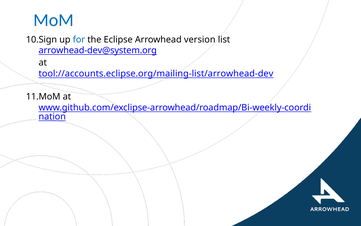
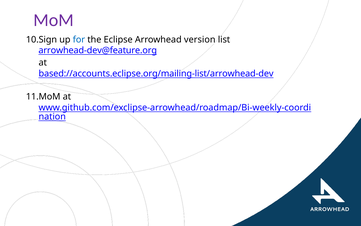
MoM colour: blue -> purple (54, 20)
arrowhead-dev@system.org: arrowhead-dev@system.org -> arrowhead-dev@feature.org (98, 50)
tool://accounts.eclipse.org/mailing-list/arrowhead-dev: tool://accounts.eclipse.org/mailing-list/arrowhead-dev -> based://accounts.eclipse.org/mailing-list/arrowhead-dev (156, 73)
